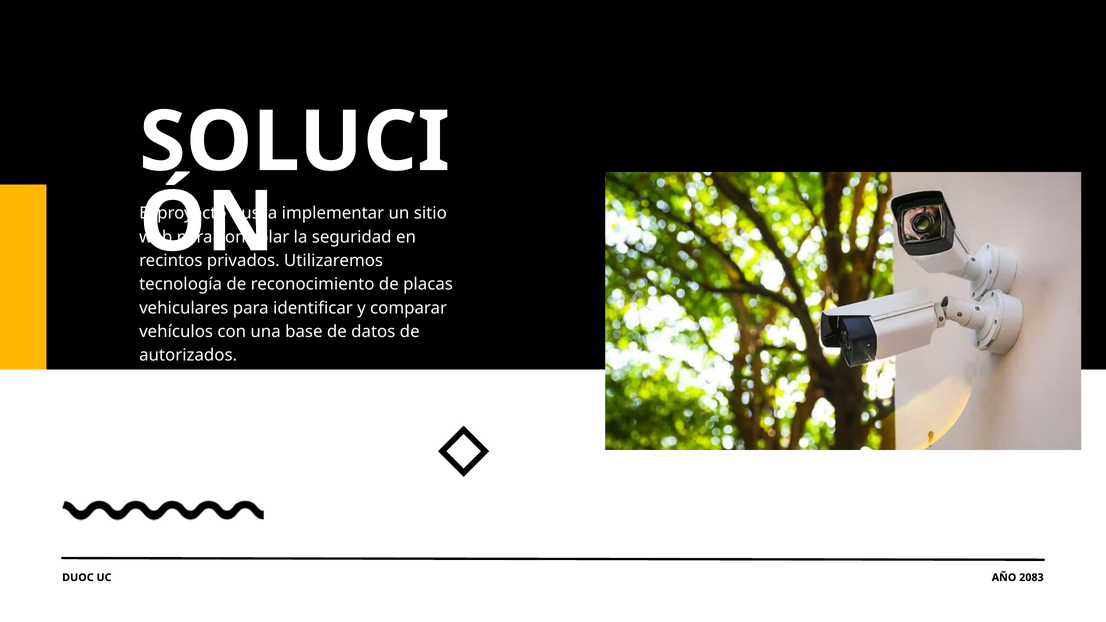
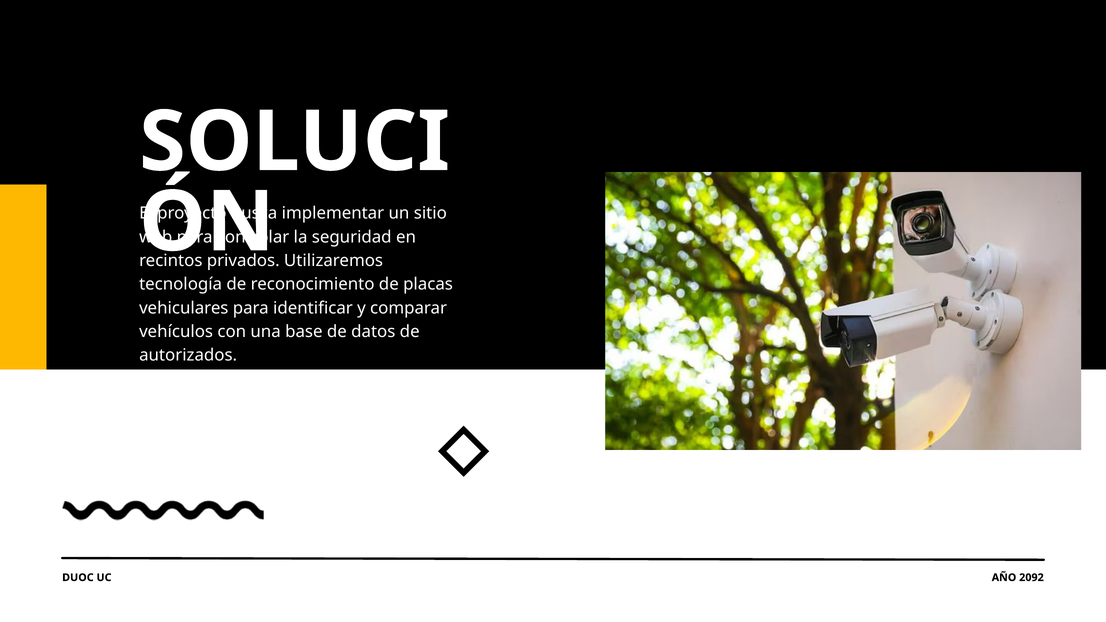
2083: 2083 -> 2092 (1031, 578)
